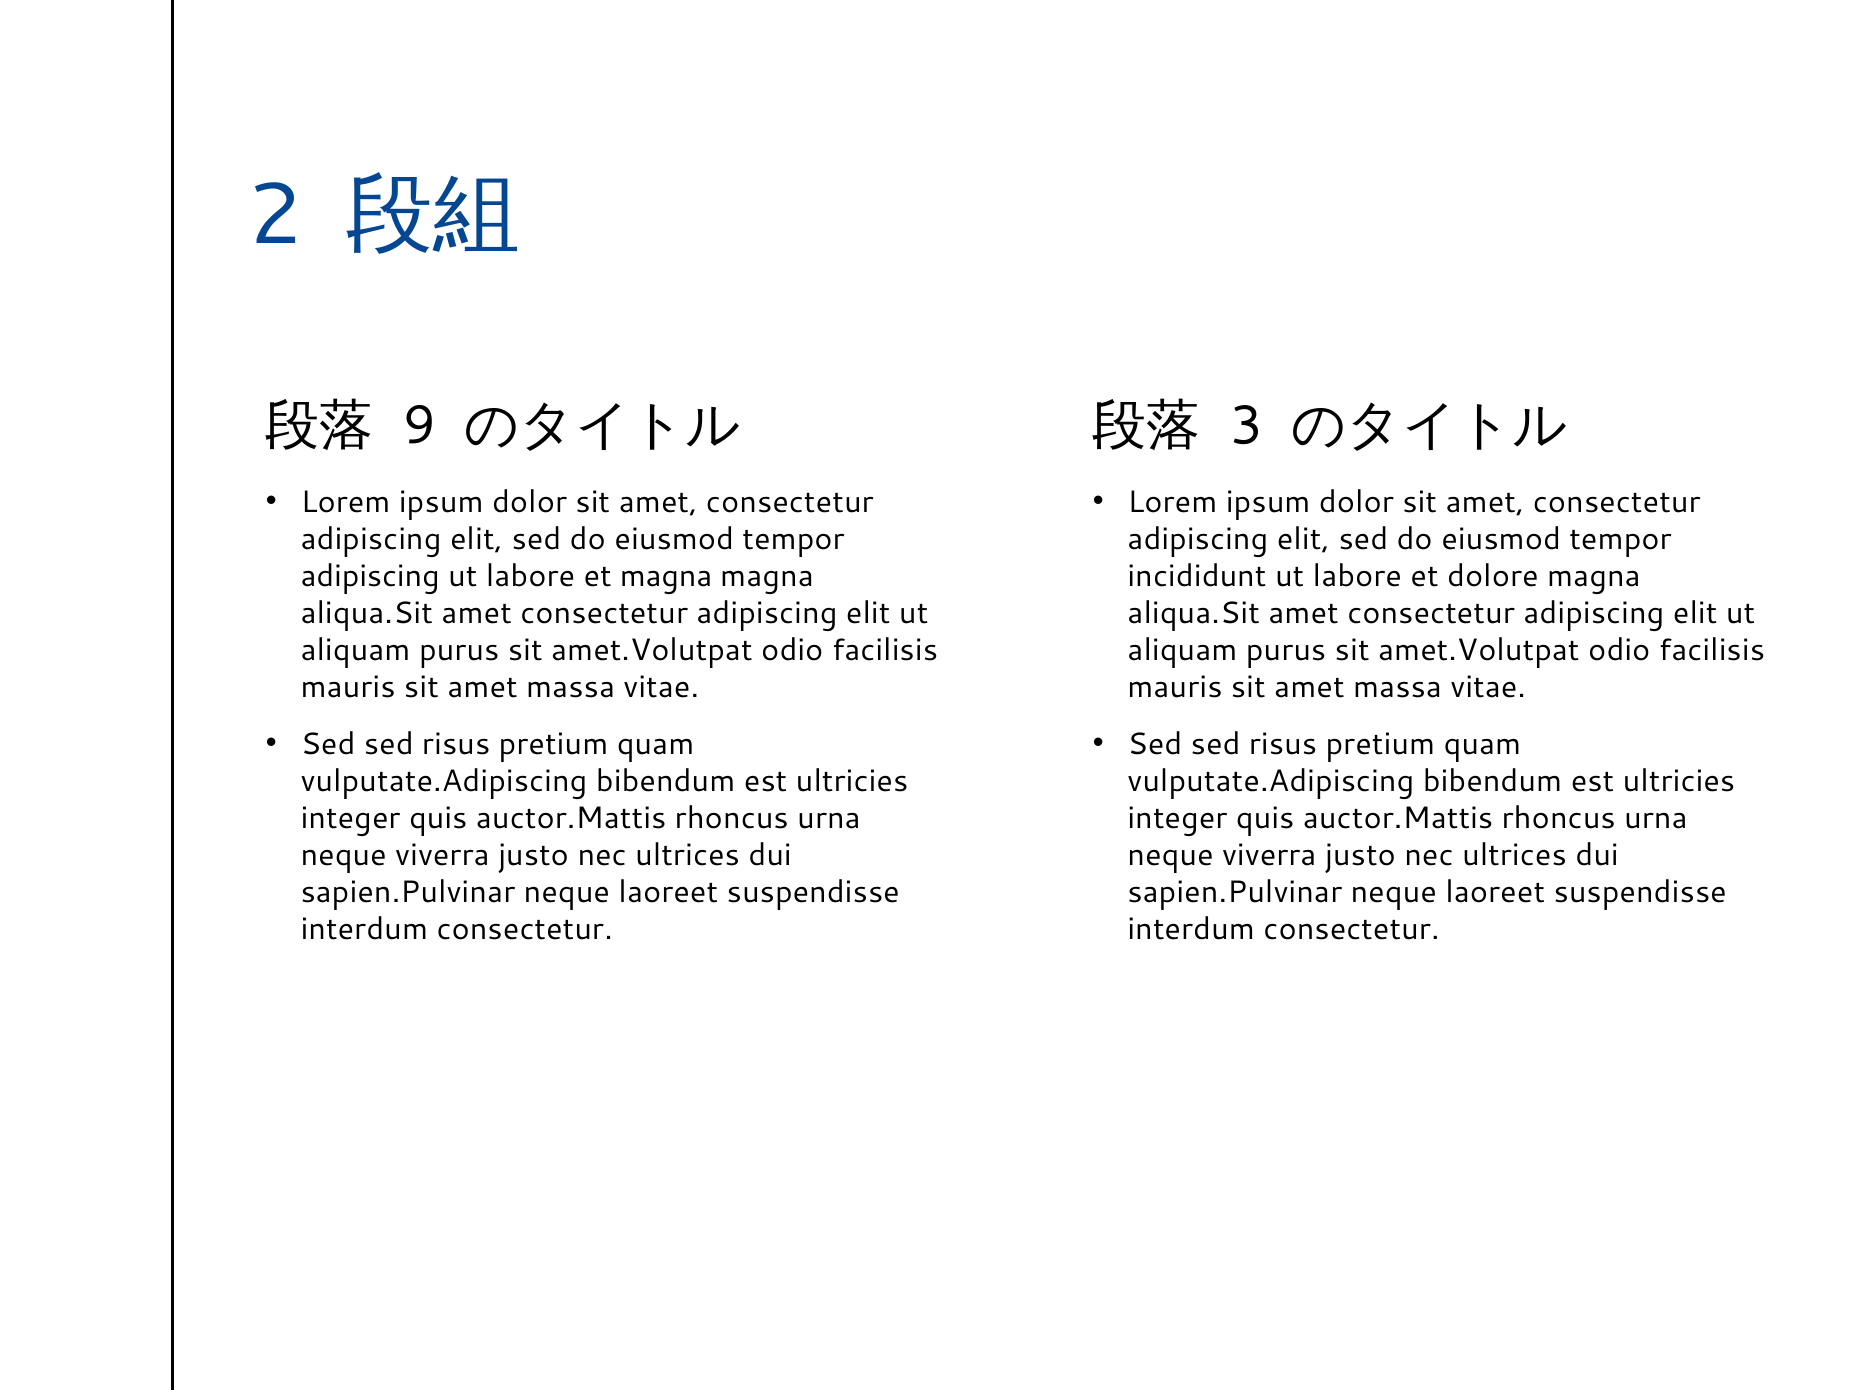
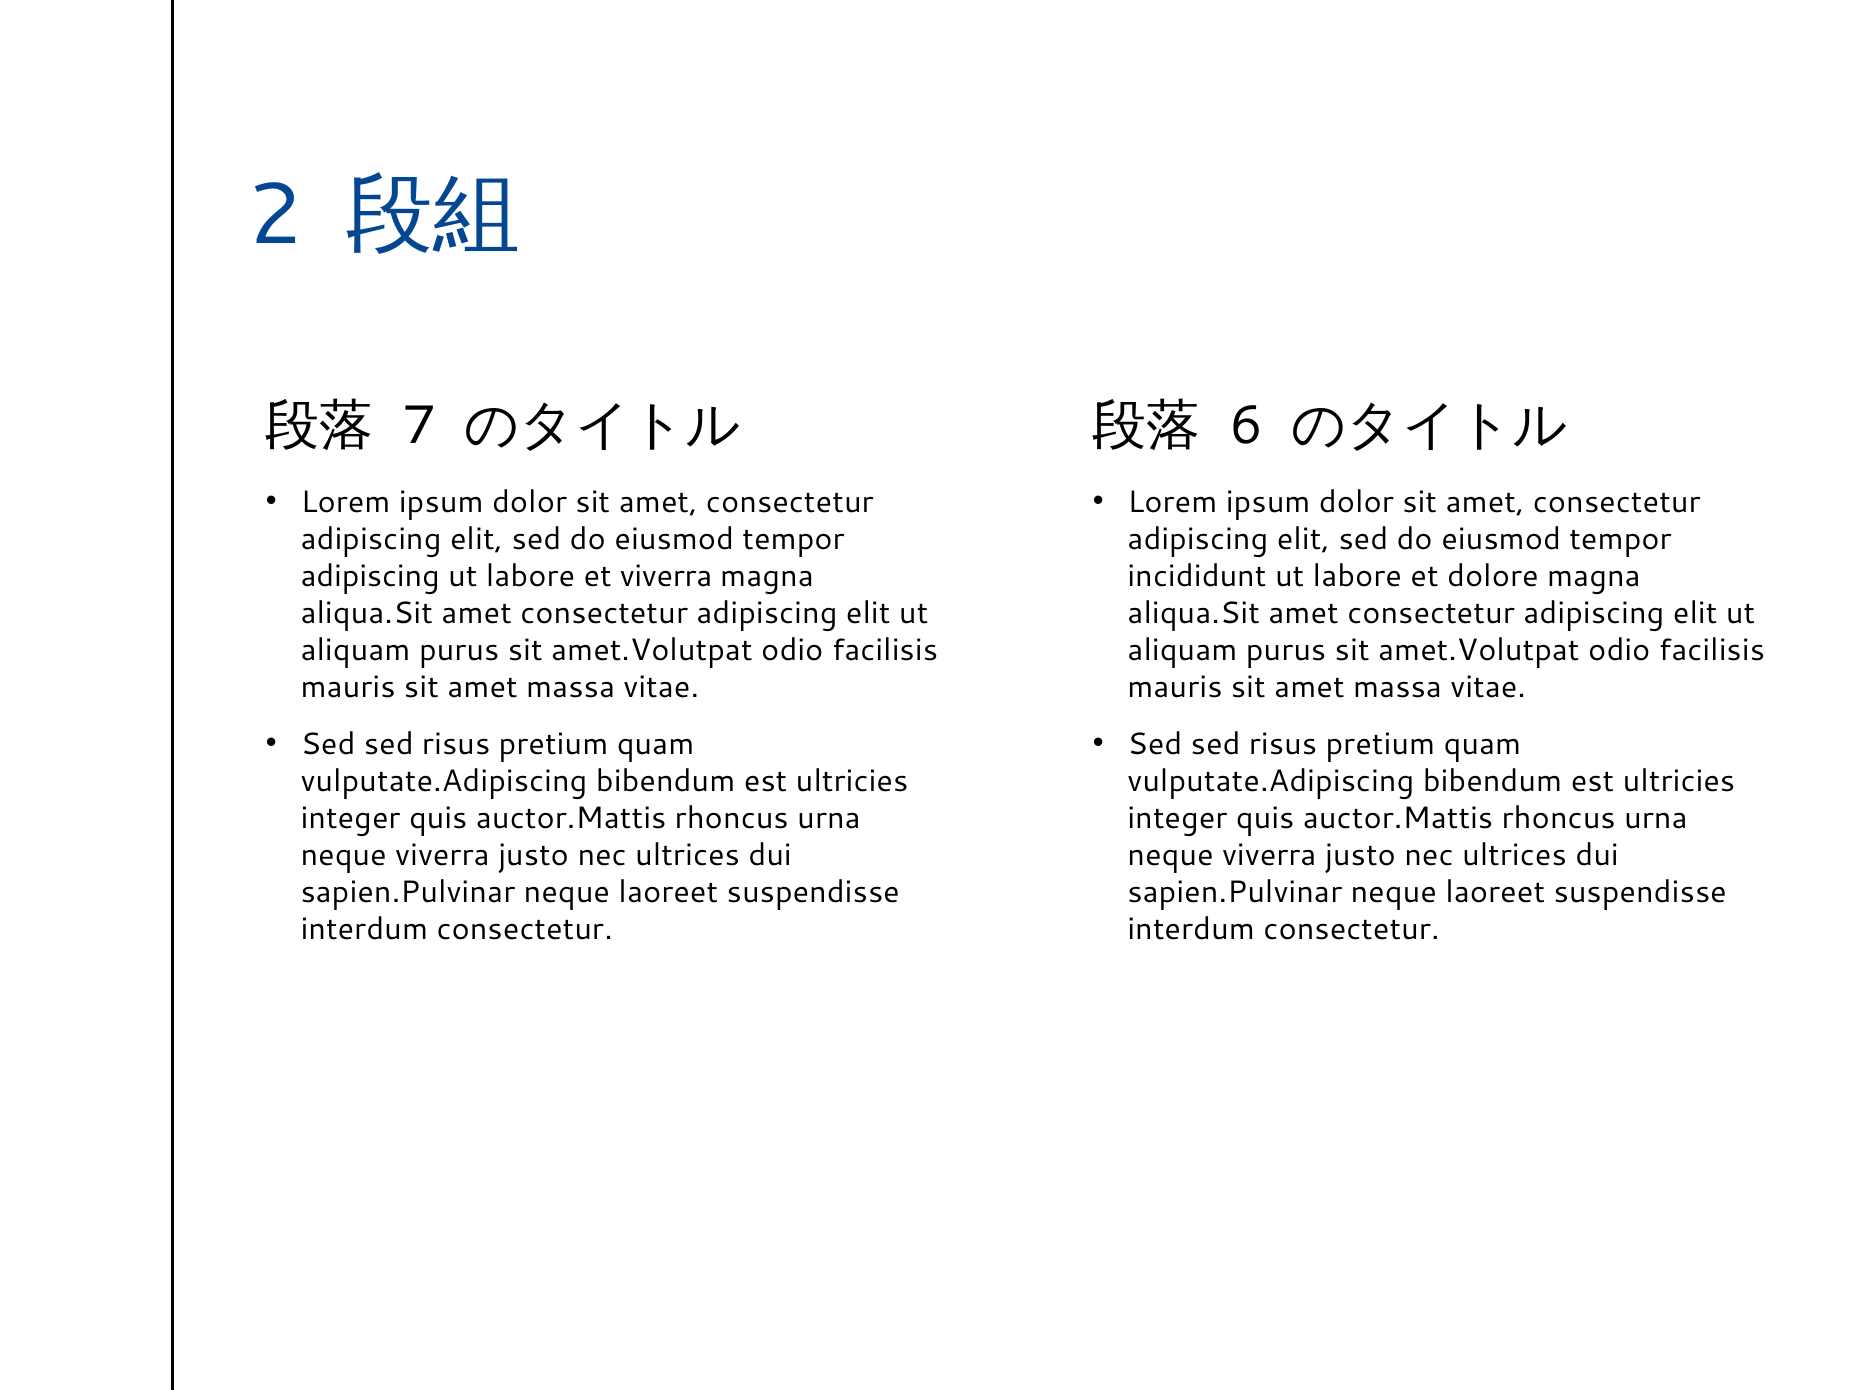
9: 9 -> 7 (420, 426)
3: 3 -> 6 (1247, 426)
et magna: magna -> viverra (666, 576)
